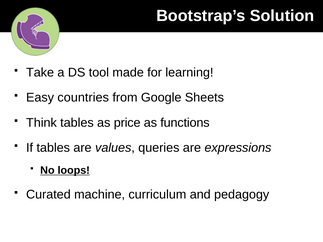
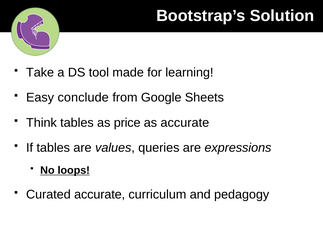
countries: countries -> conclude (83, 98)
as functions: functions -> accurate (185, 123)
Curated machine: machine -> accurate (100, 195)
